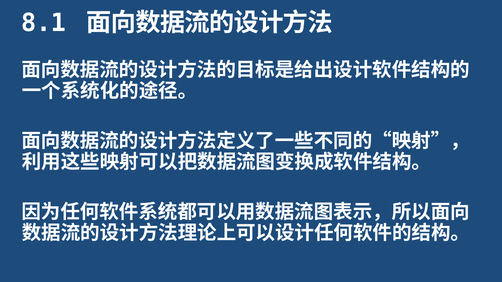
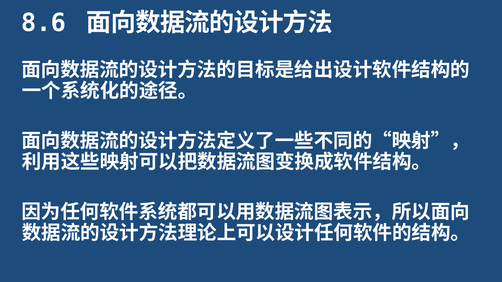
8.1: 8.1 -> 8.6 (44, 23)
